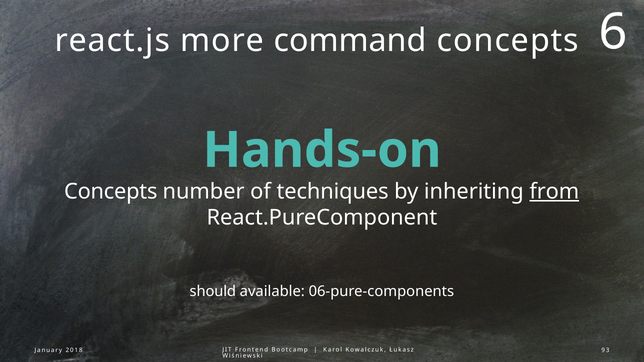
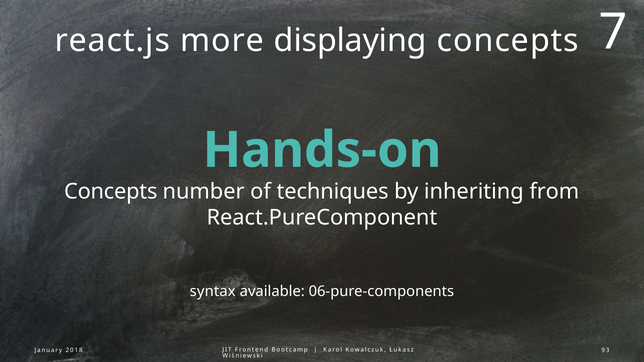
command: command -> displaying (350, 41)
6: 6 -> 7 (613, 32)
from underline: present -> none (554, 192)
should: should -> syntax (213, 292)
